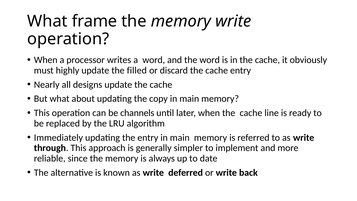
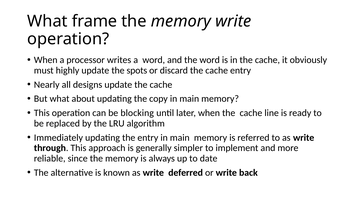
filled: filled -> spots (137, 70)
channels: channels -> blocking (137, 113)
